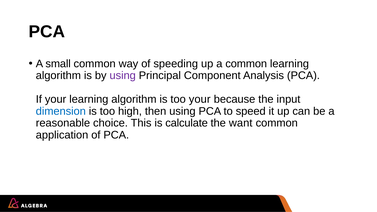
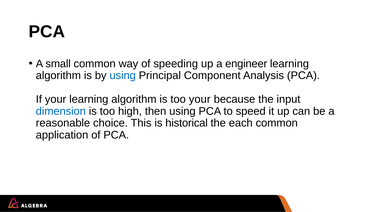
a common: common -> engineer (246, 64)
using colour: purple -> blue (123, 76)
calculate: calculate -> historical (187, 123)
want: want -> each (241, 123)
